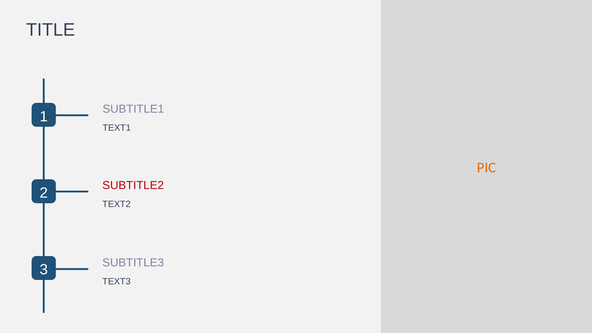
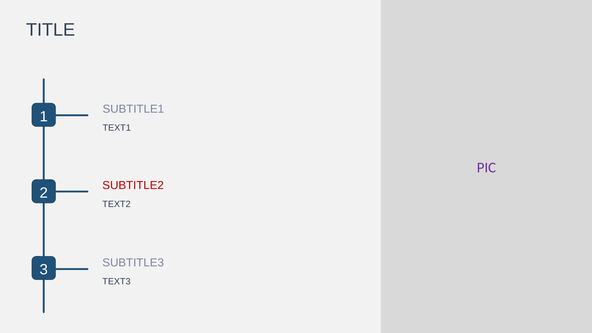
PIC colour: orange -> purple (486, 168)
